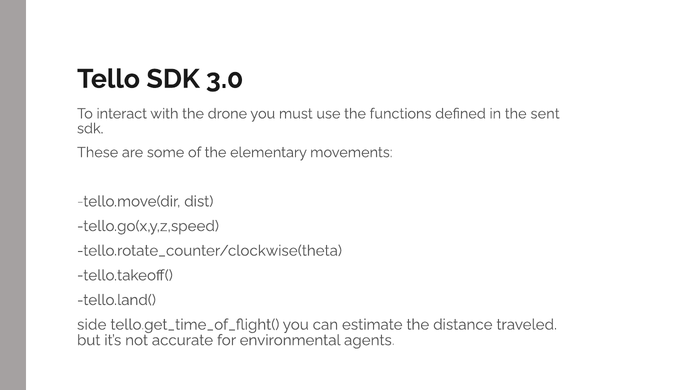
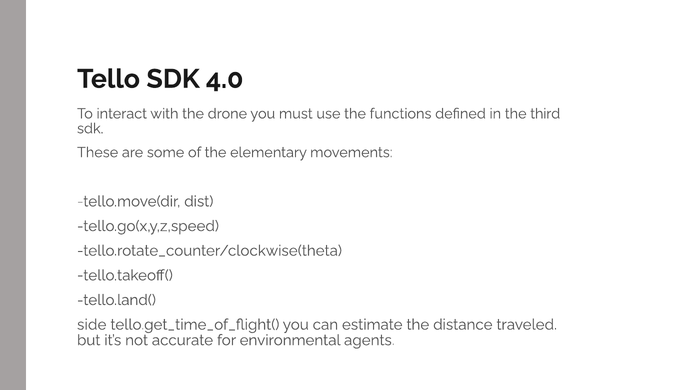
3.0: 3.0 -> 4.0 (225, 79)
sent: sent -> third (545, 114)
